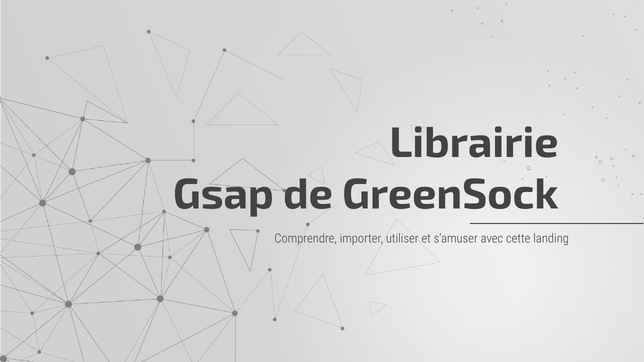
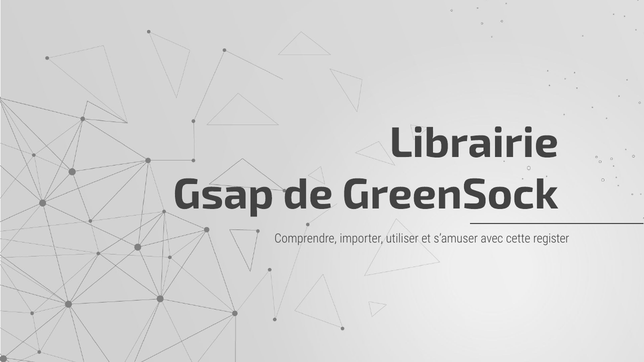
landing: landing -> register (551, 239)
